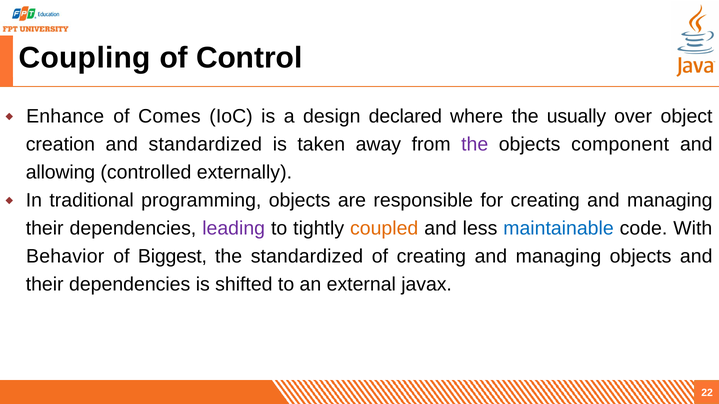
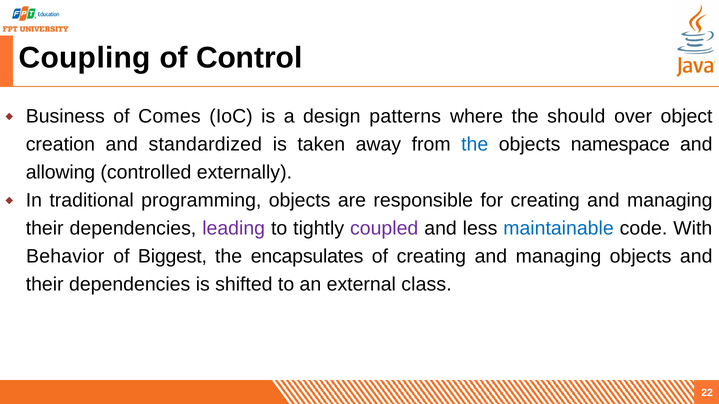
Enhance: Enhance -> Business (65, 116)
declared: declared -> patterns (405, 116)
usually: usually -> should (576, 116)
the colour: purple -> blue (475, 144)
component: component -> namespace (620, 144)
coupled colour: orange -> purple (384, 228)
the standardized: standardized -> encapsulates (307, 257)
javax: javax -> class (427, 285)
